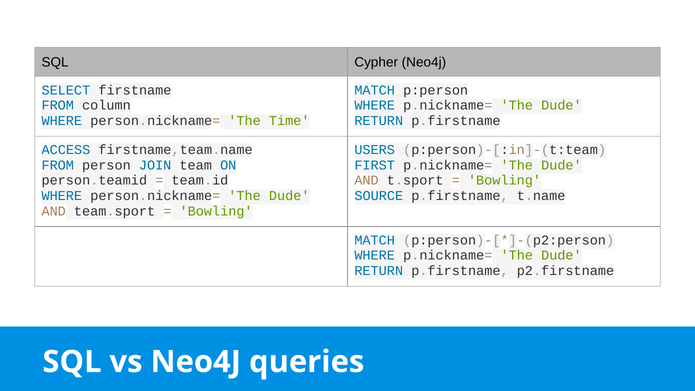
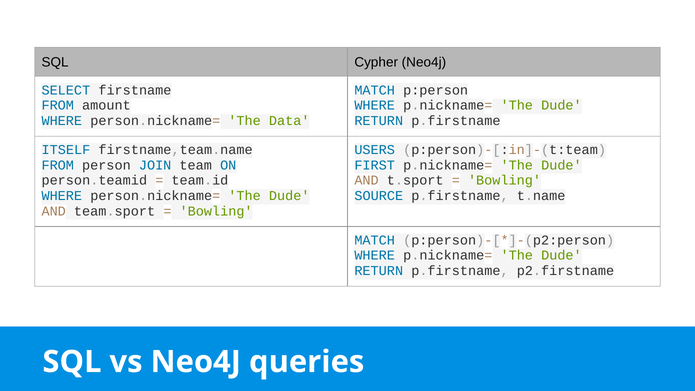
column: column -> amount (106, 105)
Time: Time -> Data (289, 121)
ACCESS: ACCESS -> ITSELF (66, 150)
